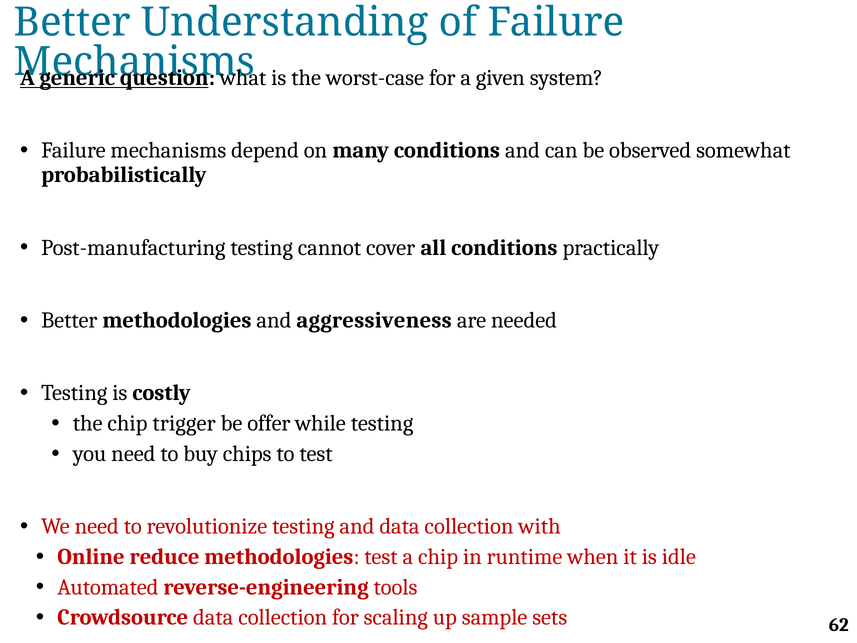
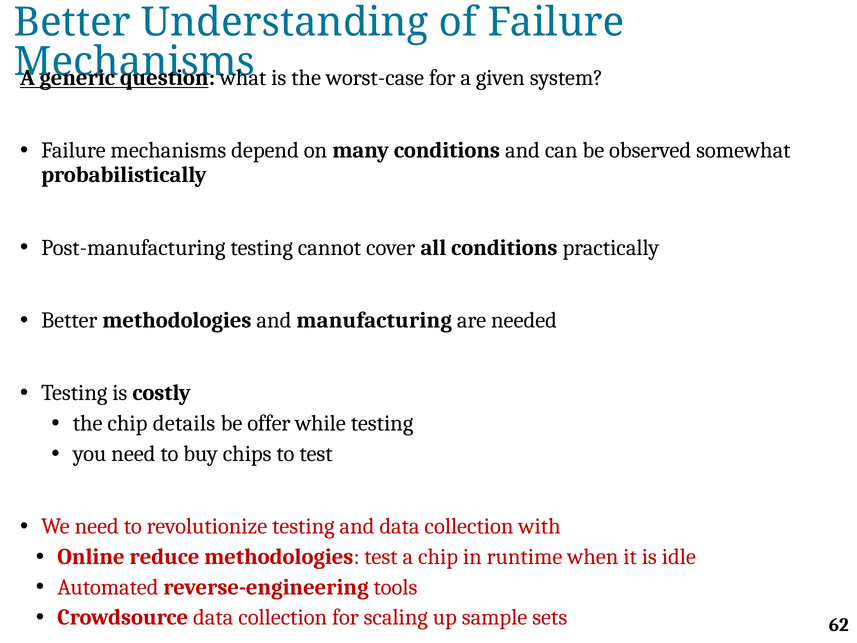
aggressiveness: aggressiveness -> manufacturing (374, 320)
trigger: trigger -> details (184, 423)
